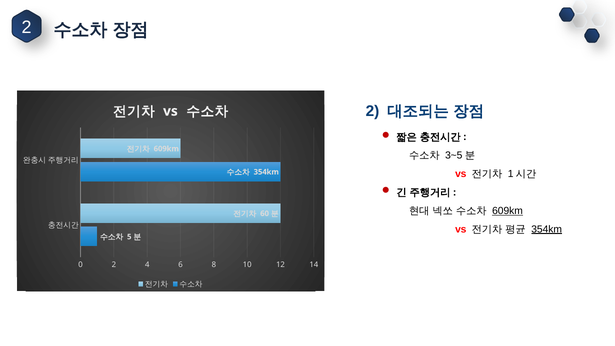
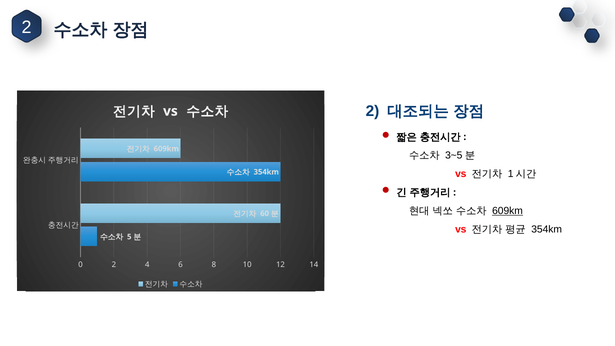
354km underline: present -> none (547, 229)
